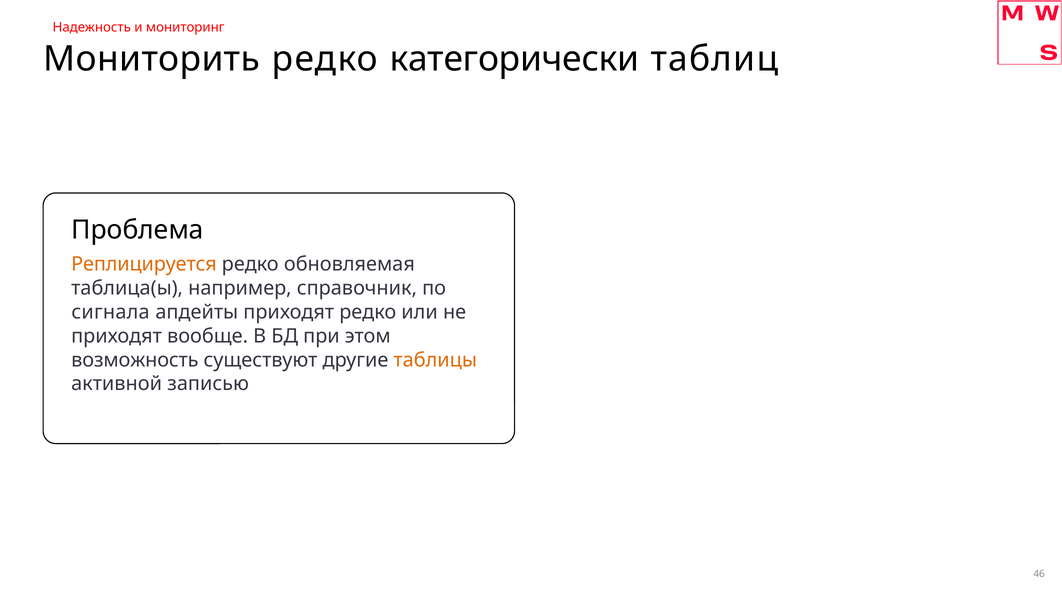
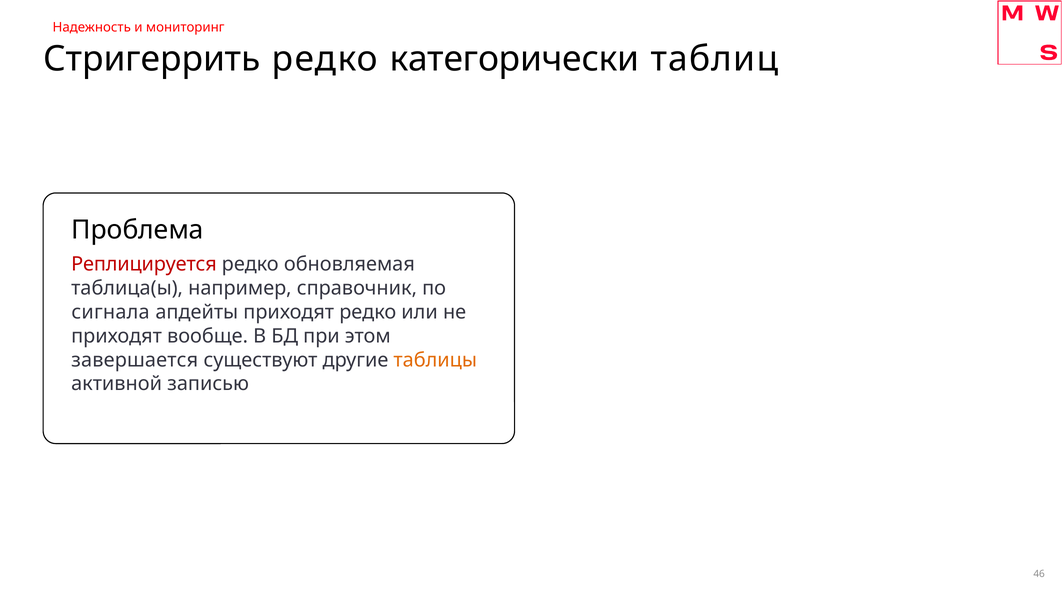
Мониторить: Мониторить -> Стригеррить (152, 59)
Реплицируется colour: orange -> red (144, 264)
возможность: возможность -> завершается (135, 360)
